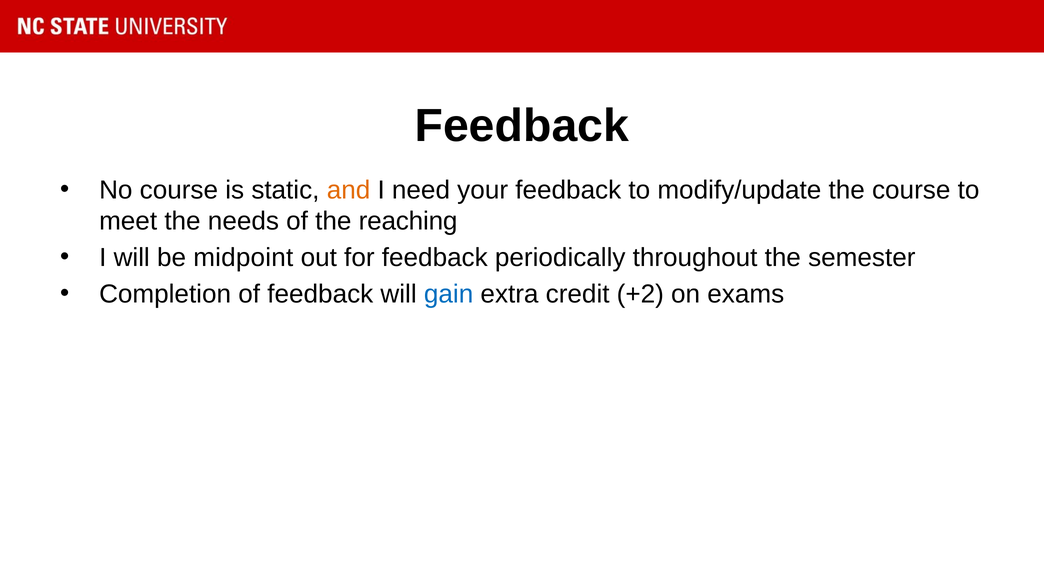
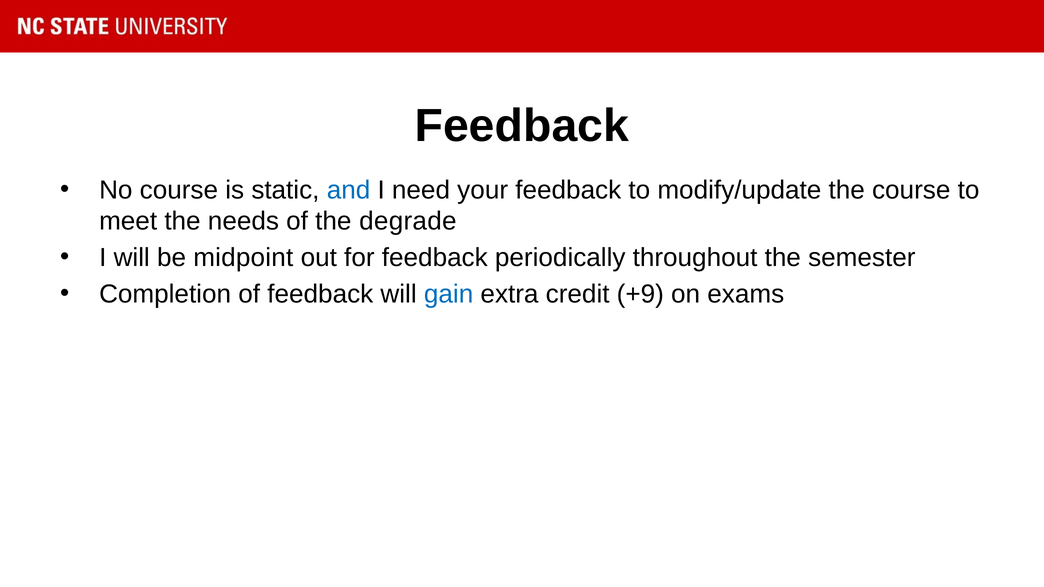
and colour: orange -> blue (349, 190)
reaching: reaching -> degrade (408, 221)
+2: +2 -> +9 (640, 294)
